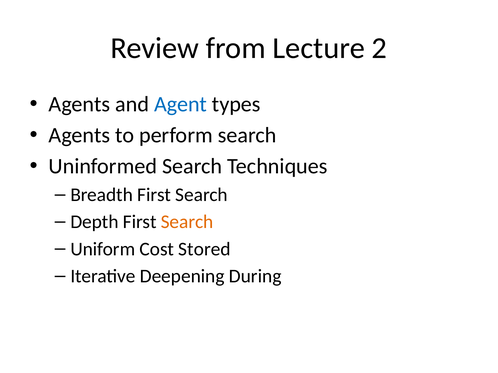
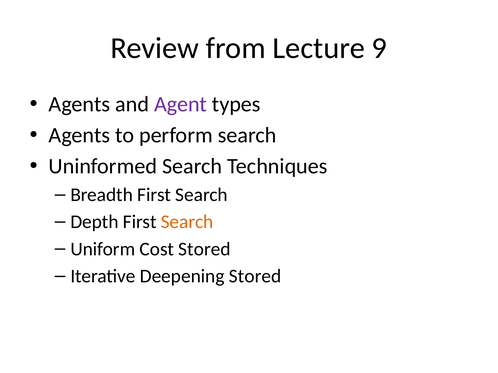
2: 2 -> 9 (379, 48)
Agent colour: blue -> purple (181, 104)
Deepening During: During -> Stored (255, 276)
